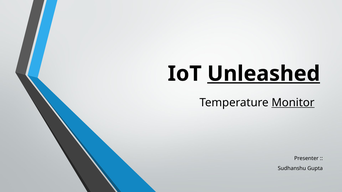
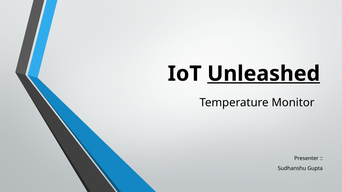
Monitor underline: present -> none (293, 103)
